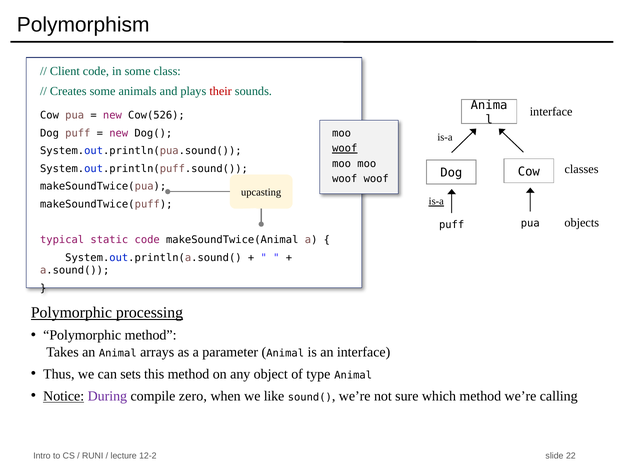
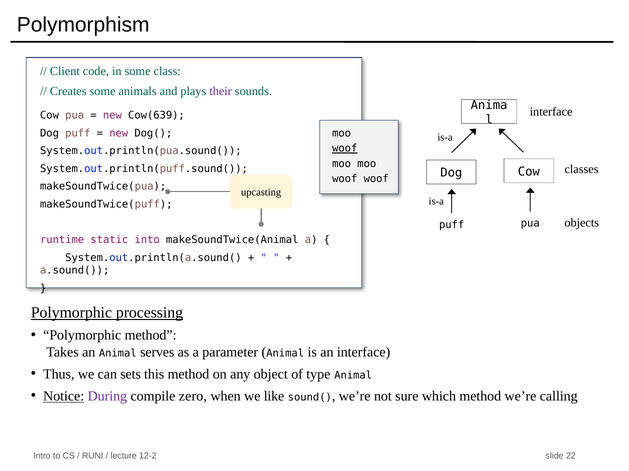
their colour: red -> purple (221, 91)
Cow(526: Cow(526 -> Cow(639 (156, 115)
is-a underline: present -> none (436, 202)
typical: typical -> runtime (62, 240)
static code: code -> into (147, 240)
arrays: arrays -> serves (157, 353)
